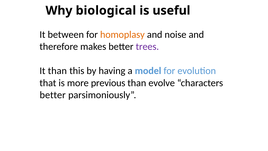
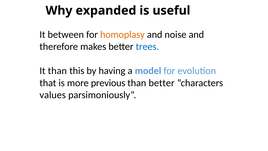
biological: biological -> expanded (106, 11)
trees colour: purple -> blue (147, 47)
than evolve: evolve -> better (162, 83)
better: better -> values (53, 95)
